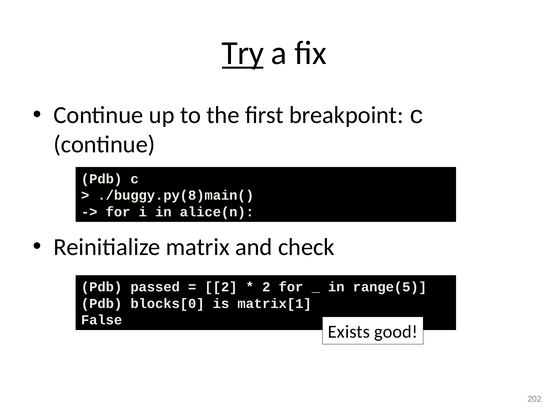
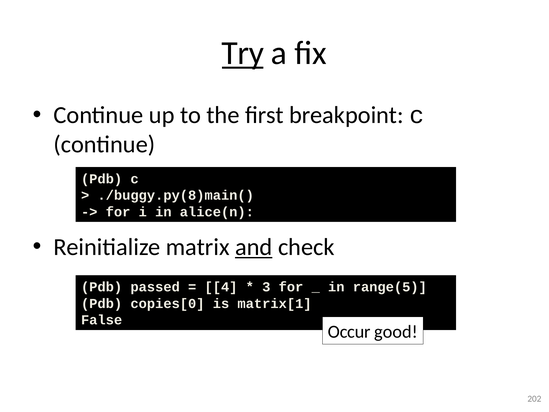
and underline: none -> present (254, 247)
2: 2 -> 4 (221, 287)
2: 2 -> 3 (266, 287)
blocks[0: blocks[0 -> copies[0 (167, 303)
Exists: Exists -> Occur (349, 332)
